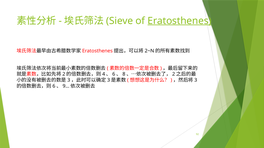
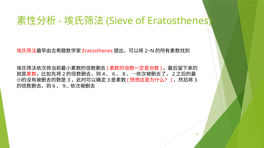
Eratosthenes underline: present -> none (180, 21)
